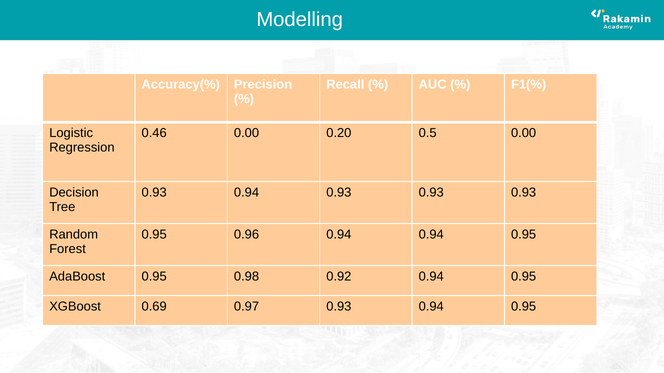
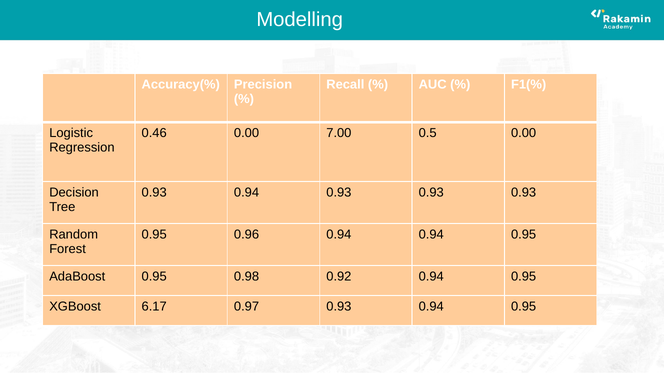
0.20: 0.20 -> 7.00 (339, 133)
0.69: 0.69 -> 6.17 (154, 307)
